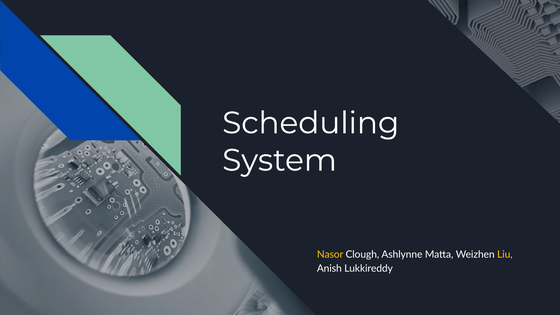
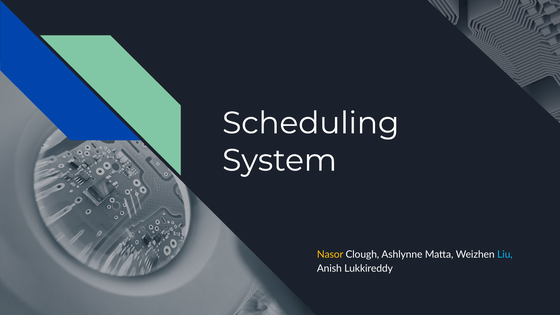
Liu colour: yellow -> light blue (505, 255)
